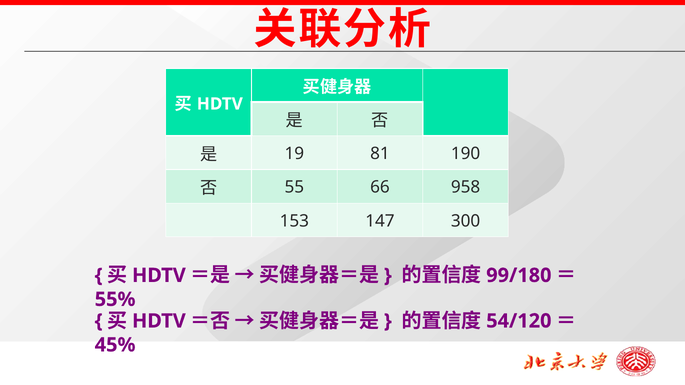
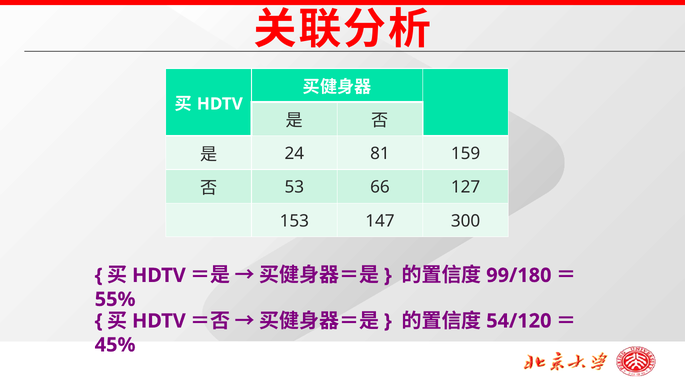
19: 19 -> 24 (294, 154)
190: 190 -> 159 (466, 154)
55: 55 -> 53 (294, 187)
958: 958 -> 127 (466, 187)
